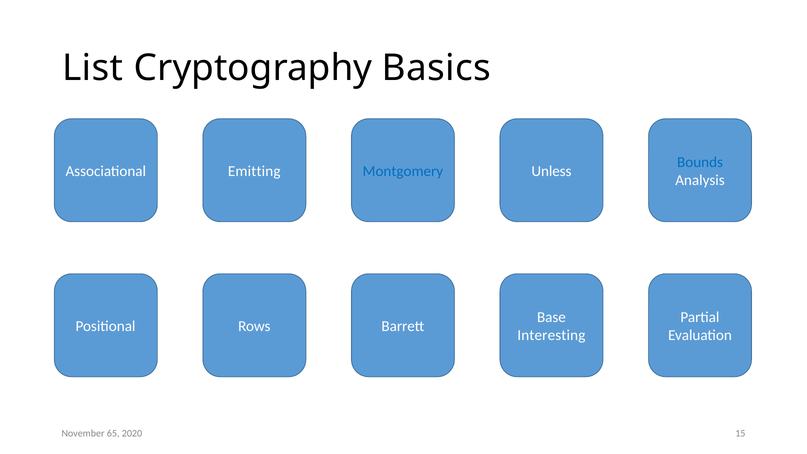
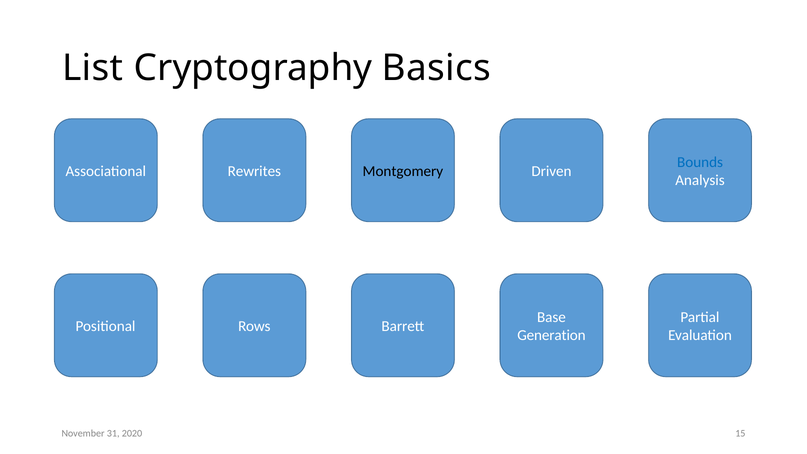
Emitting: Emitting -> Rewrites (254, 171)
Montgomery colour: blue -> black (403, 171)
Unless: Unless -> Driven (551, 171)
Interesting: Interesting -> Generation (551, 335)
65: 65 -> 31 (113, 433)
